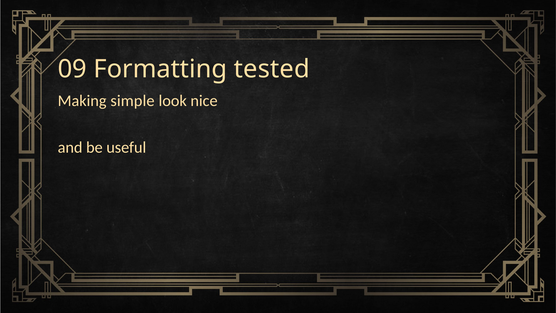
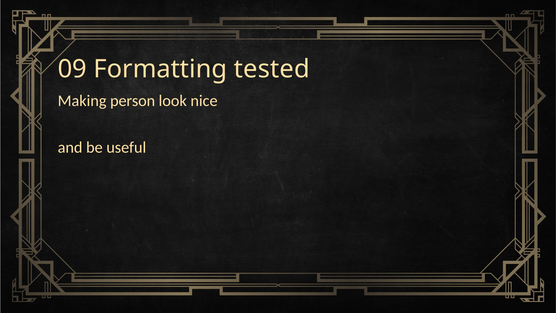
simple: simple -> person (133, 101)
